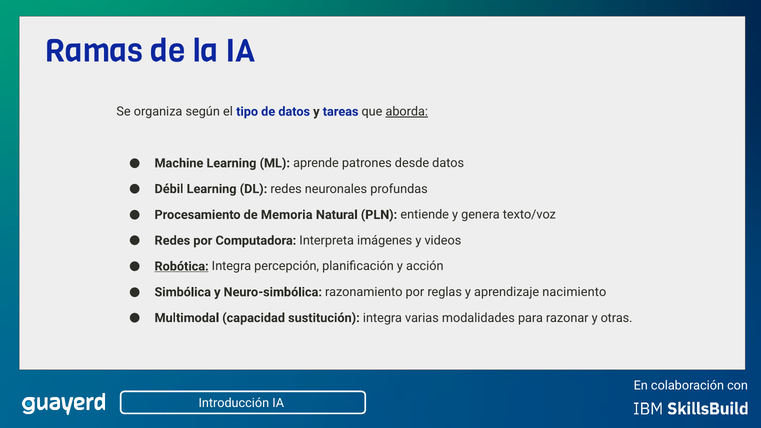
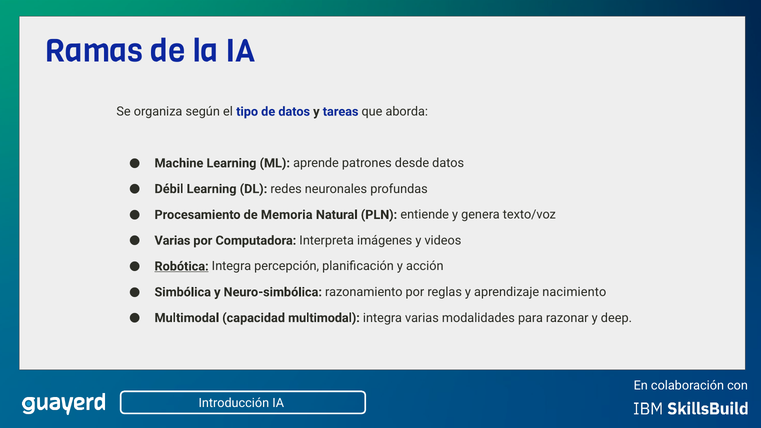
aborda underline: present -> none (407, 112)
Redes: Redes -> Varias (172, 241)
capacidad sustitución: sustitución -> multimodal (324, 318)
otras: otras -> deep (616, 318)
